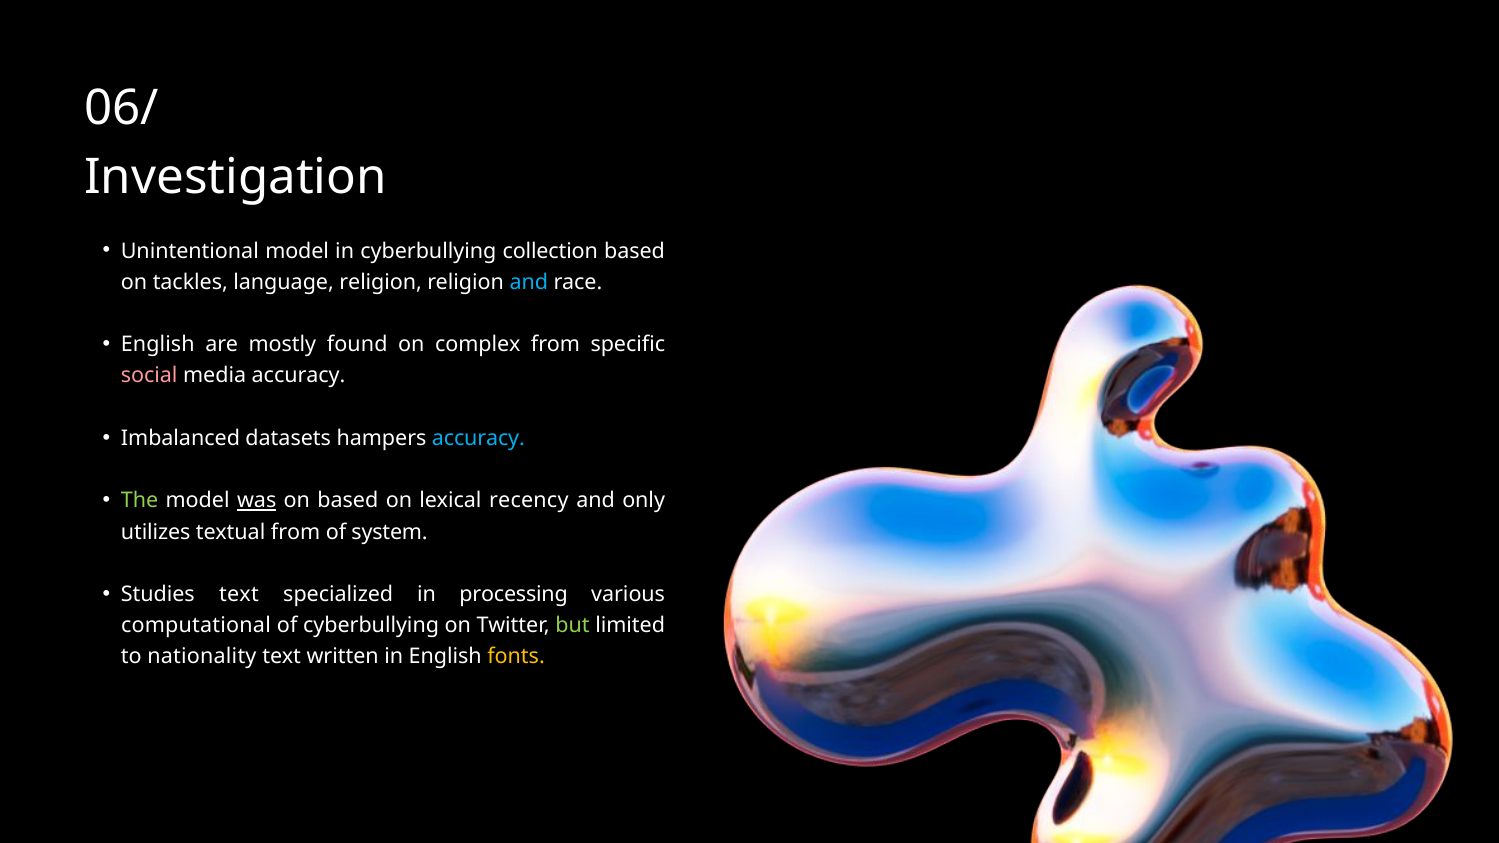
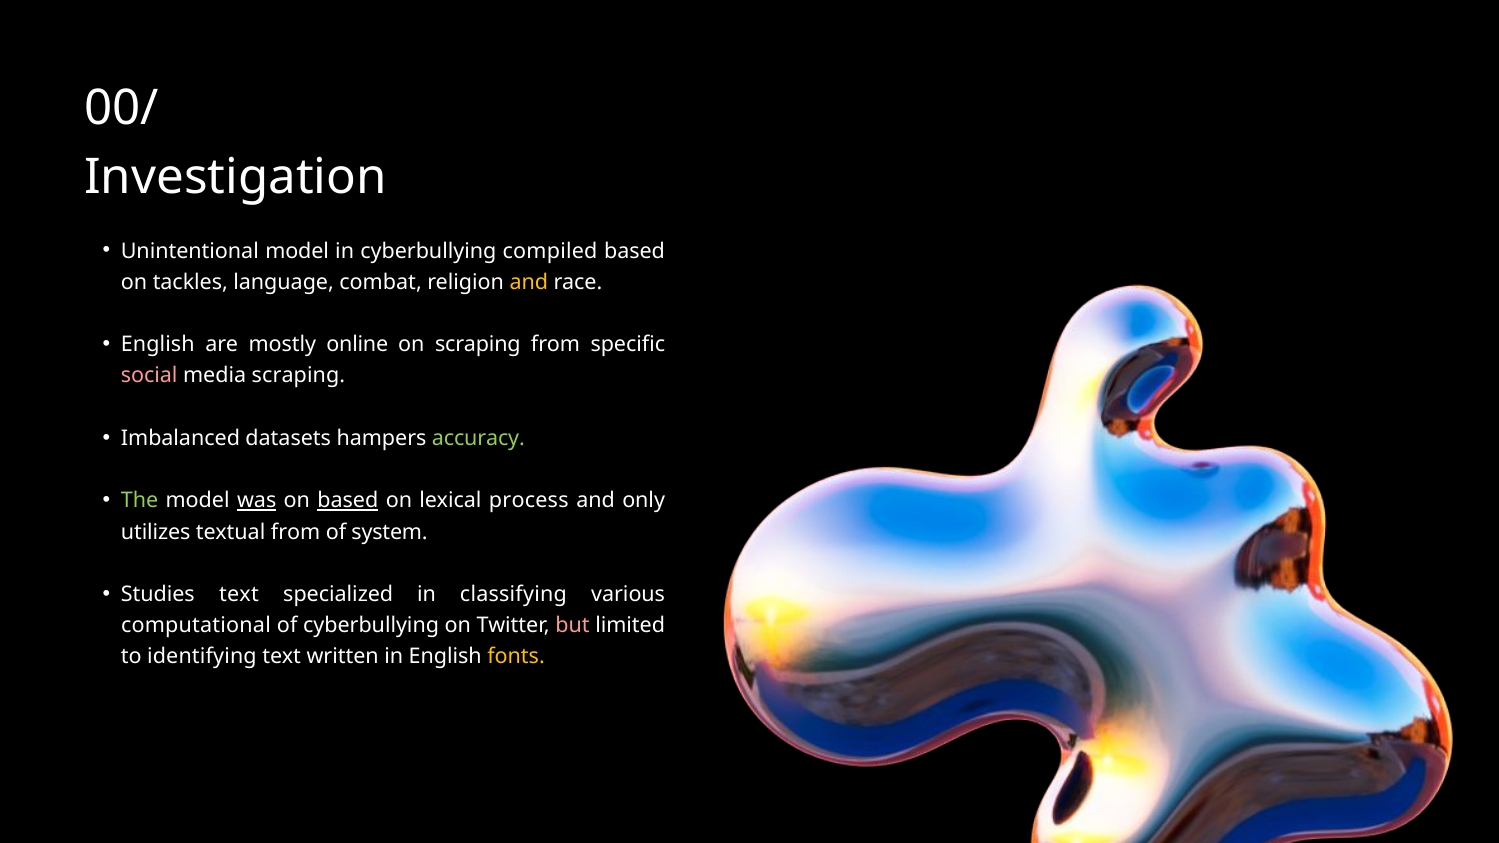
06/: 06/ -> 00/ (122, 108)
collection: collection -> compiled (550, 251)
language religion: religion -> combat (381, 282)
and colour: light blue -> yellow (529, 282)
found: found -> online (357, 345)
on complex: complex -> scraping (478, 345)
media accuracy: accuracy -> scraping (298, 376)
accuracy colour: light blue -> light green (478, 438)
based underline: none -> present (348, 501)
recency: recency -> process (529, 501)
processing: processing -> classifying (513, 594)
but colour: light green -> pink (572, 626)
nationality: nationality -> identifying (202, 657)
